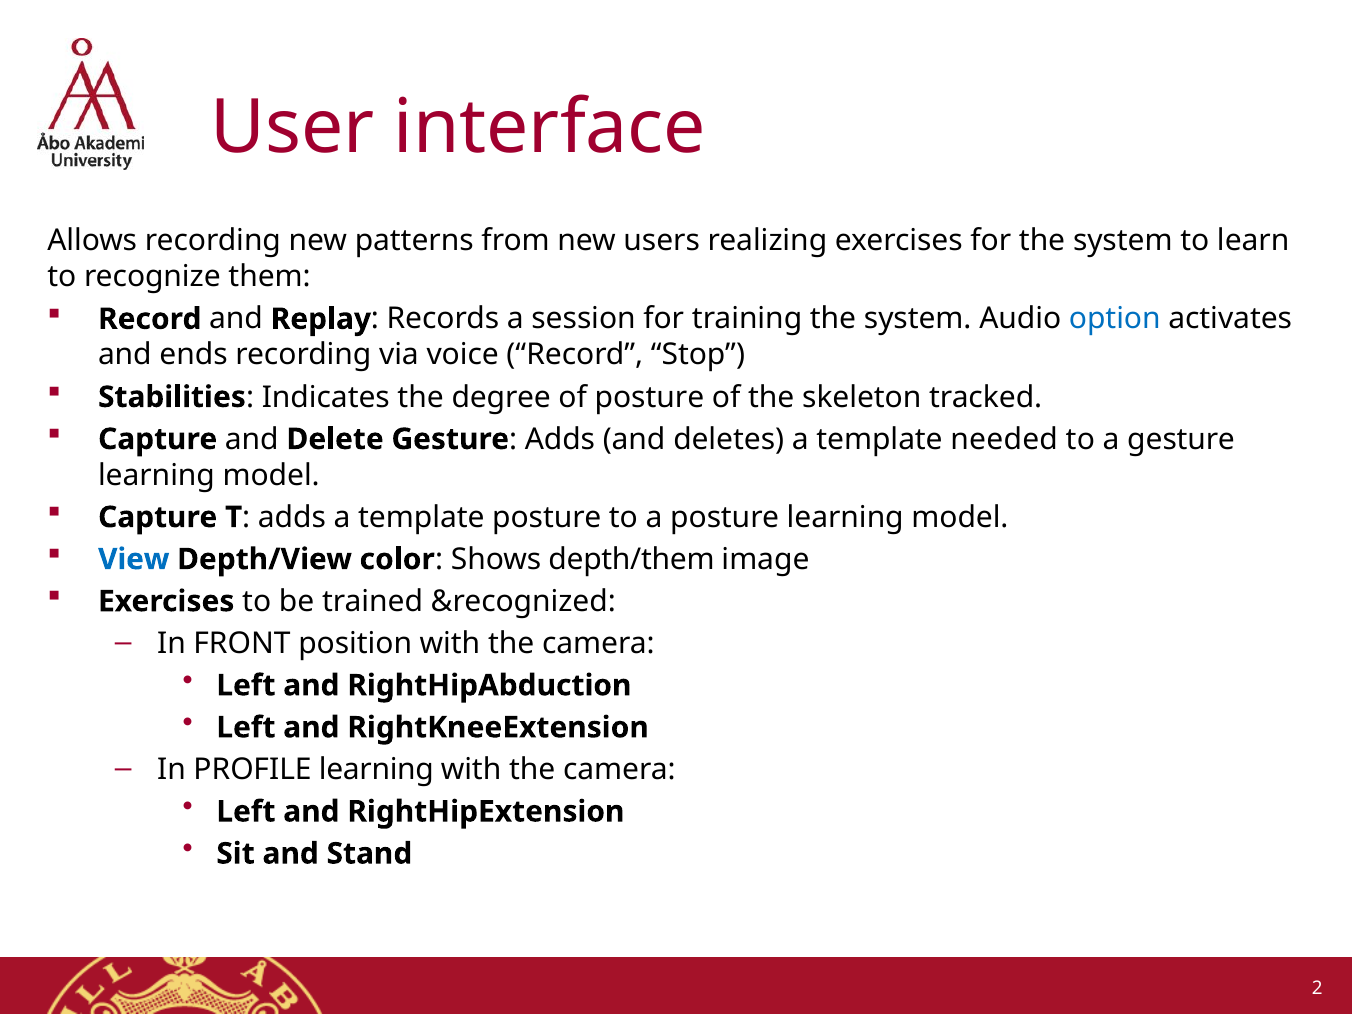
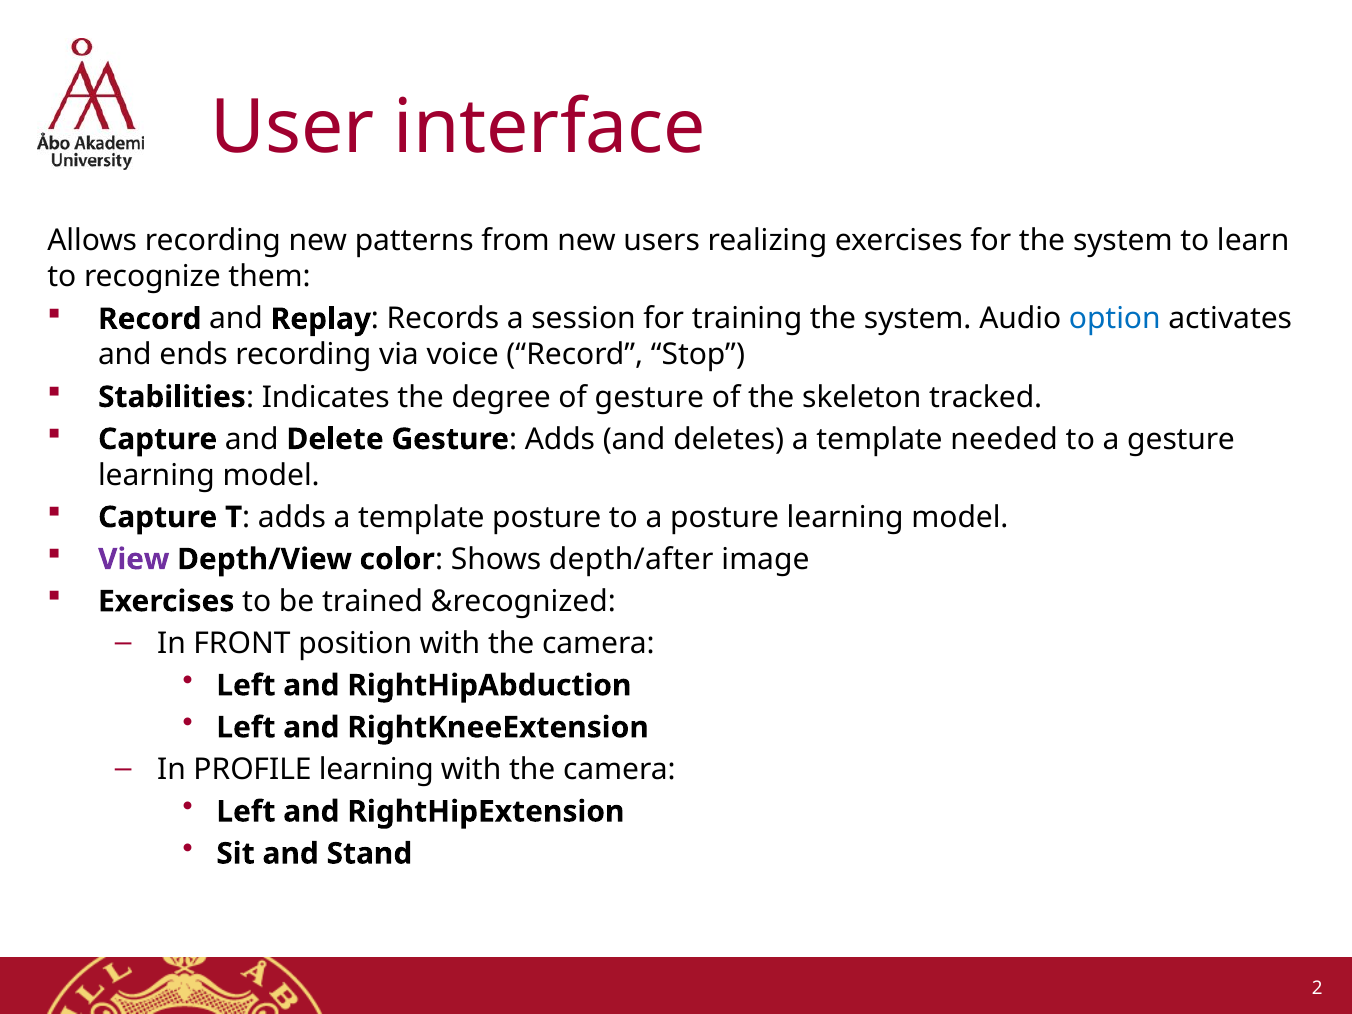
of posture: posture -> gesture (649, 397)
View colour: blue -> purple (134, 559)
depth/them: depth/them -> depth/after (631, 559)
